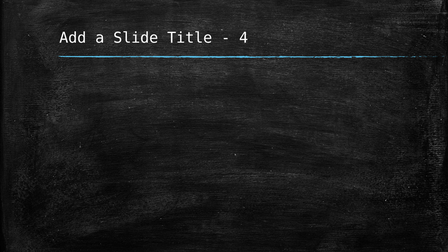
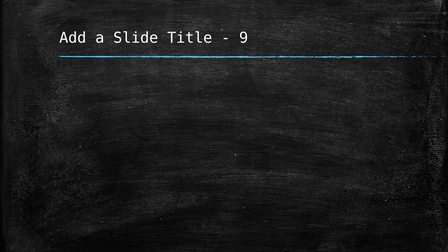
4: 4 -> 9 (244, 38)
